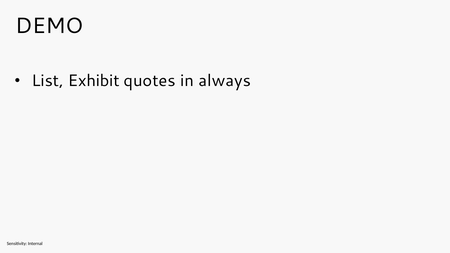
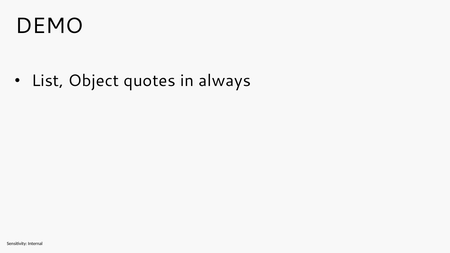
Exhibit: Exhibit -> Object (94, 81)
